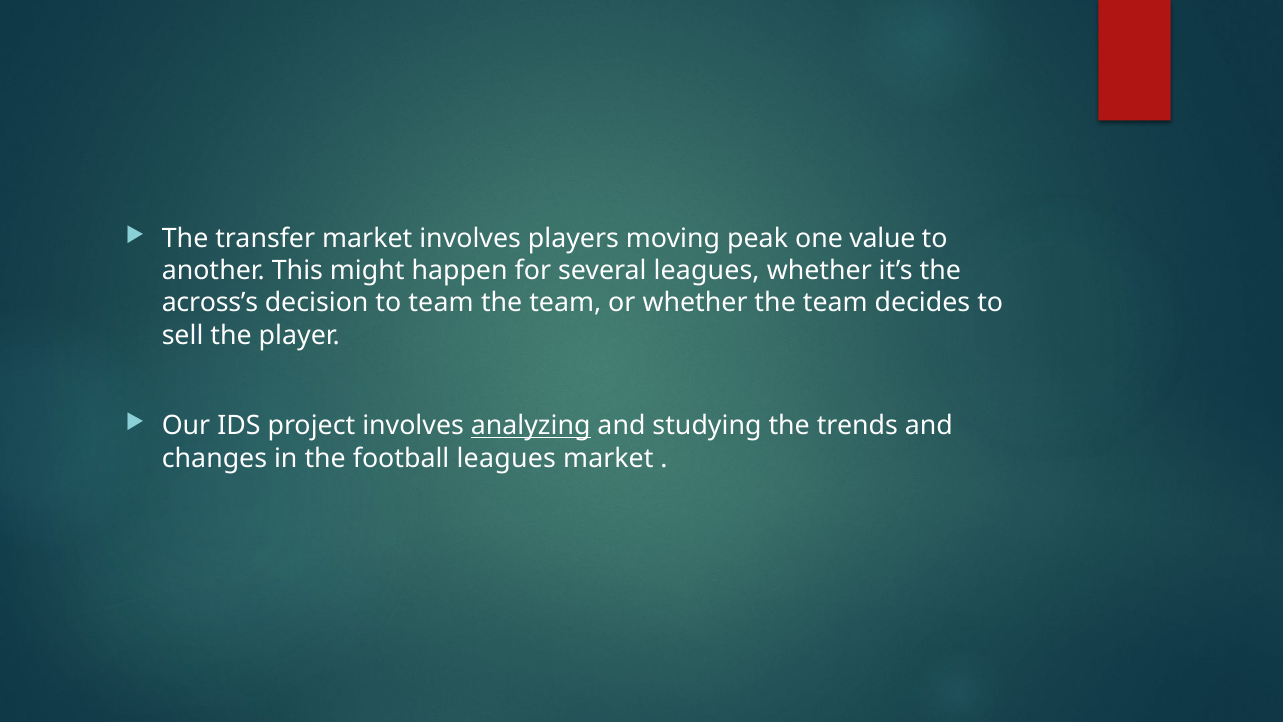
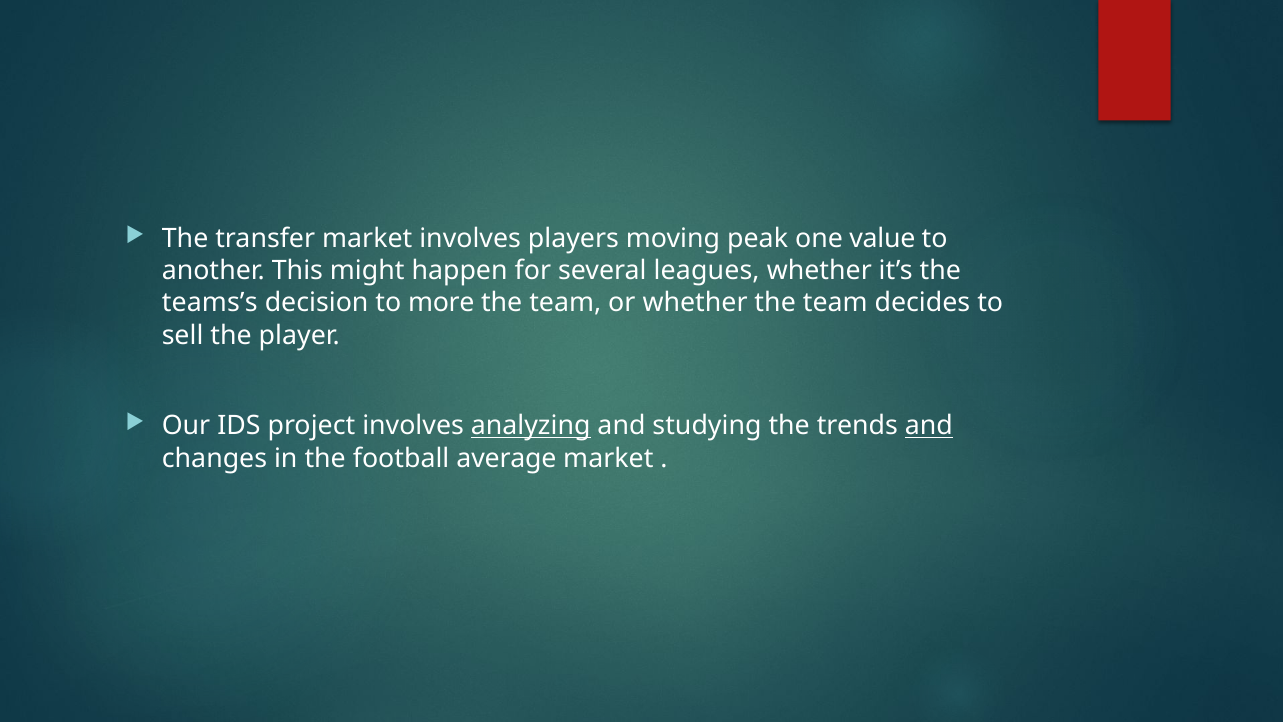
across’s: across’s -> teams’s (210, 303)
to team: team -> more (441, 303)
and underline: none -> present (929, 426)
football leagues: leagues -> average (506, 458)
